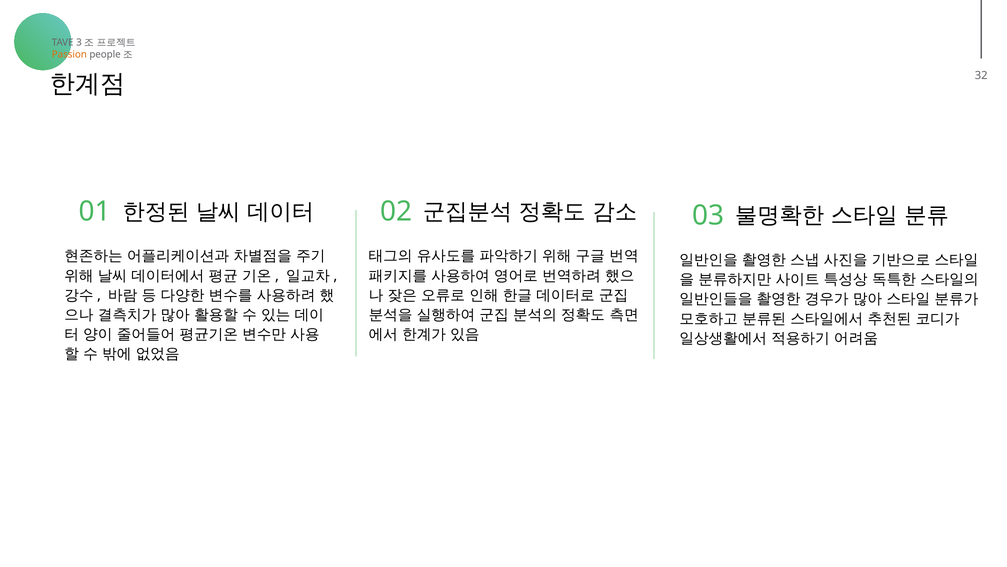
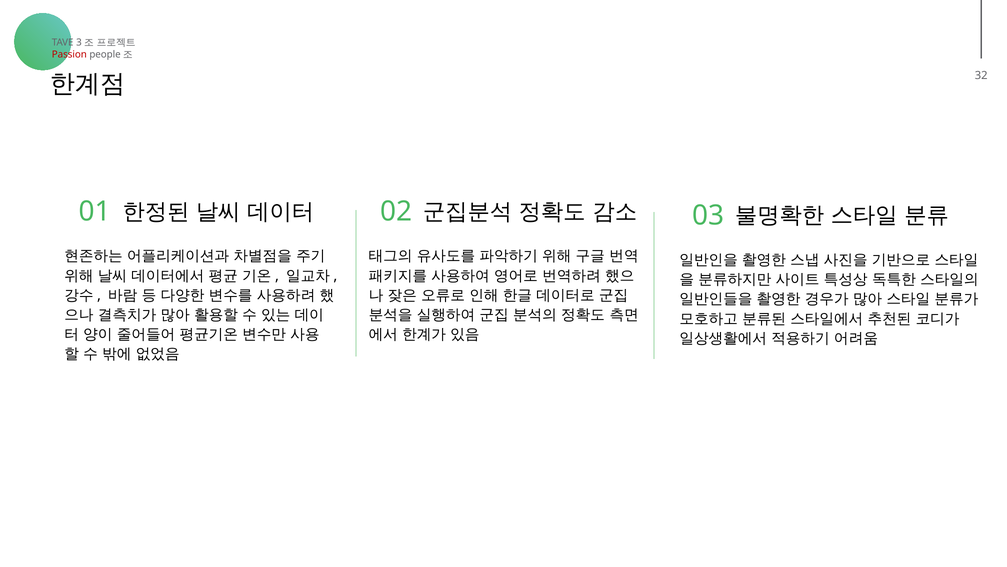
Passion colour: orange -> red (69, 54)
